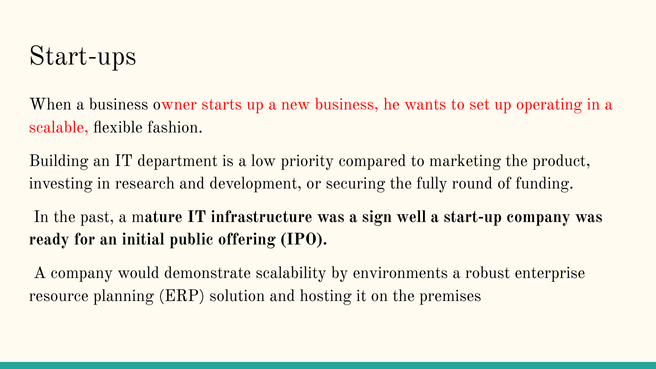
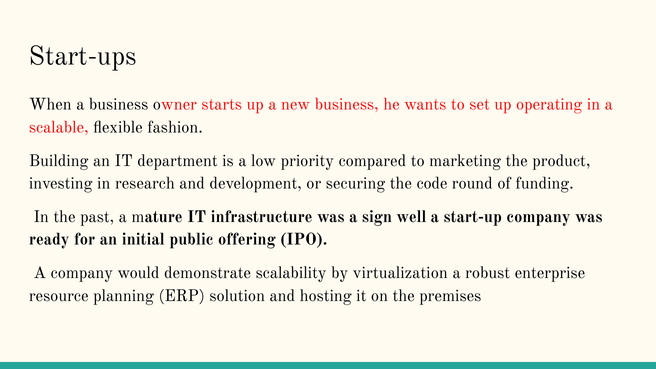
fully: fully -> code (432, 183)
environments: environments -> virtualization (400, 273)
